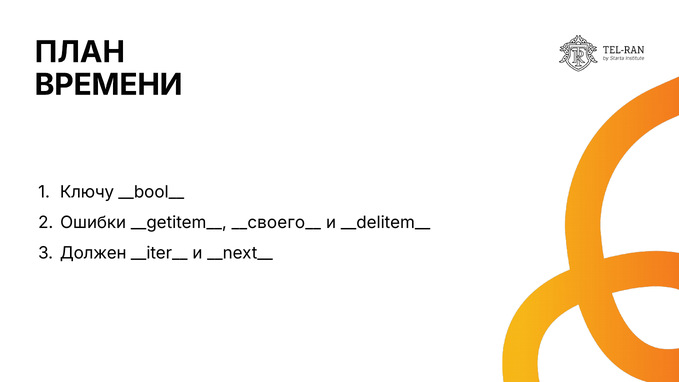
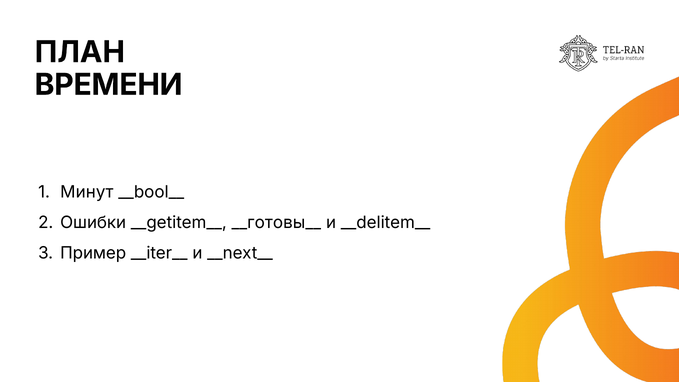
Ключу: Ключу -> Минут (87, 192)
__своего__: __своего__ -> __готовы__ (276, 222)
Должен: Должен -> Пример (93, 253)
